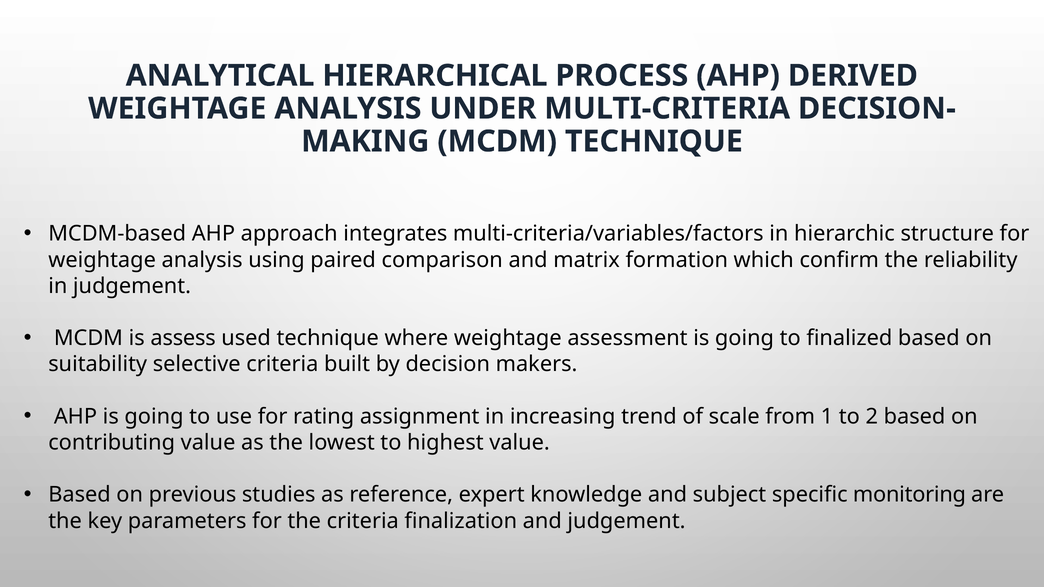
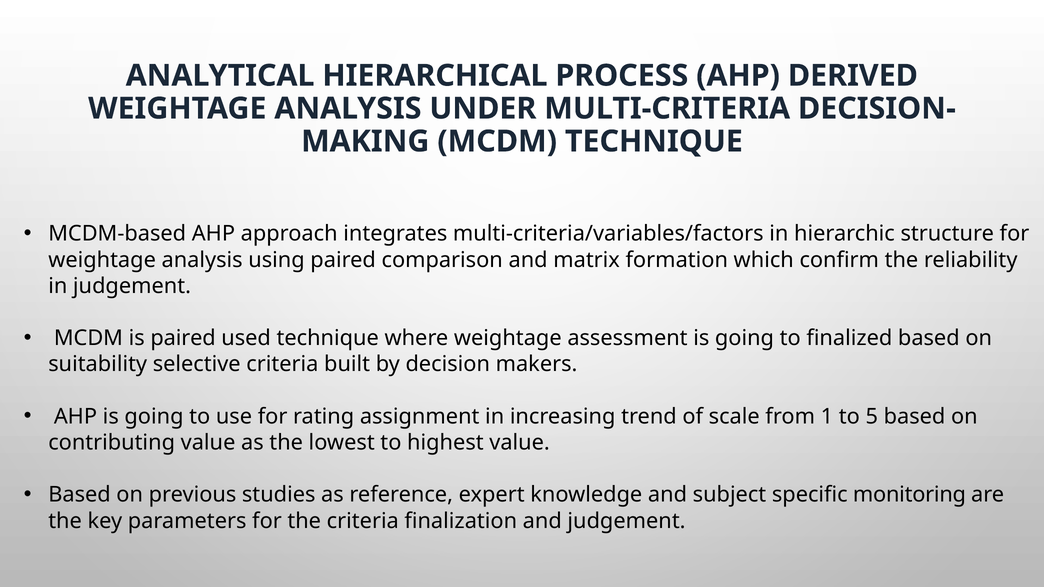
is assess: assess -> paired (183, 338)
2: 2 -> 5 (872, 417)
